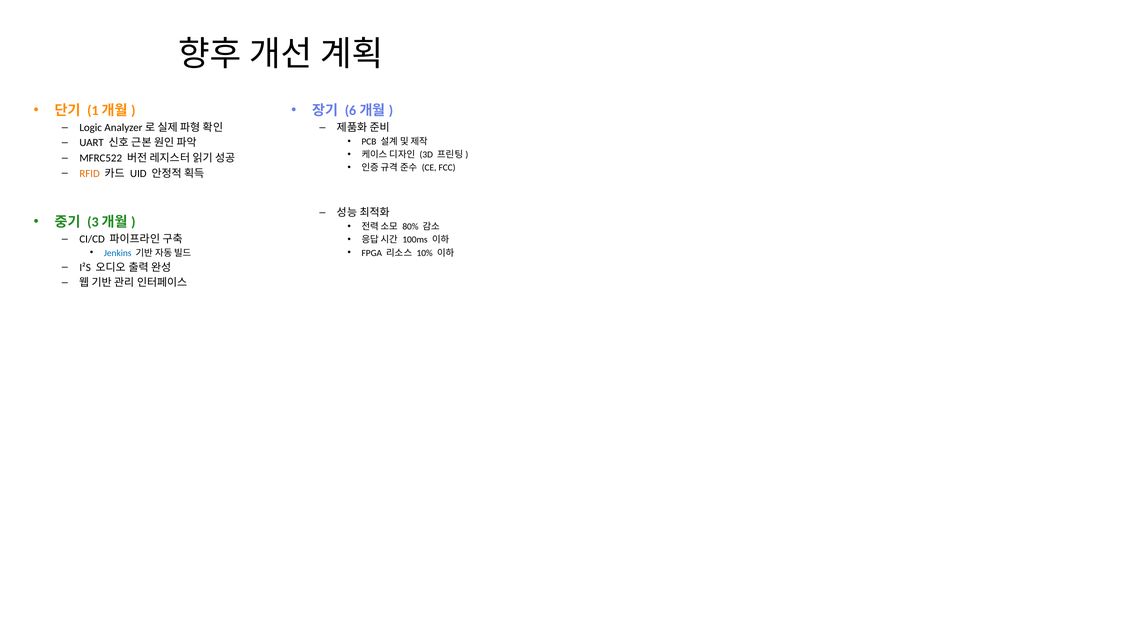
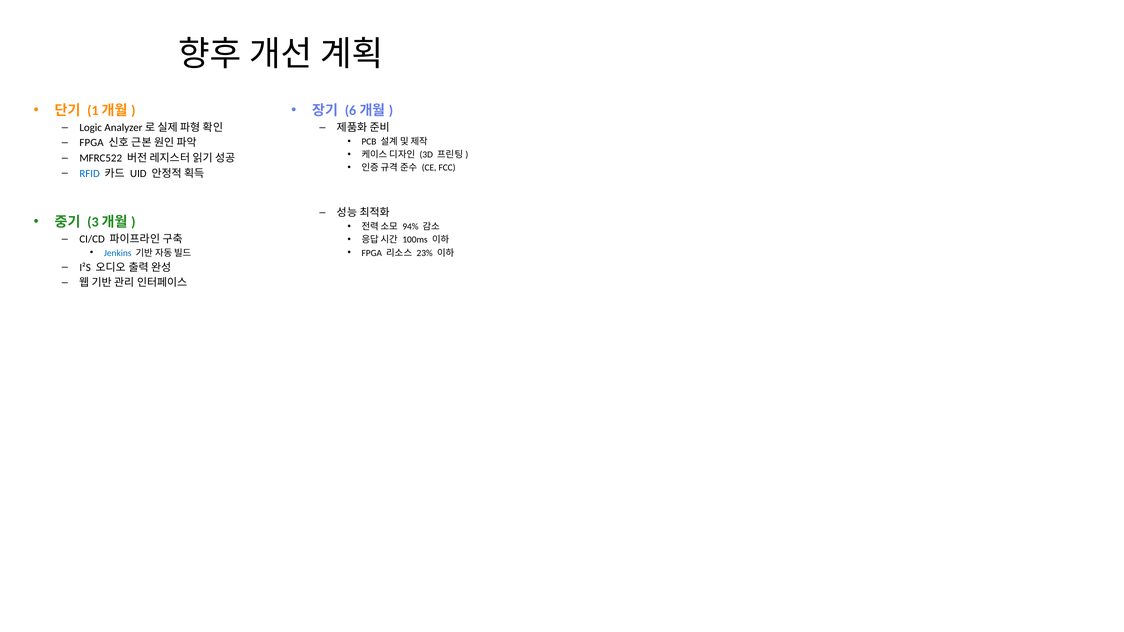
UART: UART -> FPGA (92, 143)
RFID colour: orange -> blue (90, 173)
80%: 80% -> 94% (410, 227)
10%: 10% -> 23% (425, 253)
